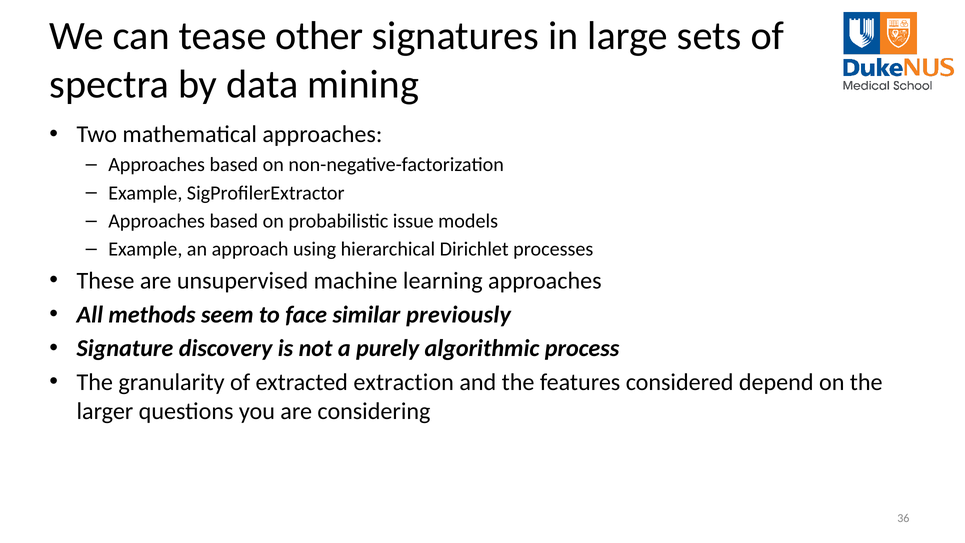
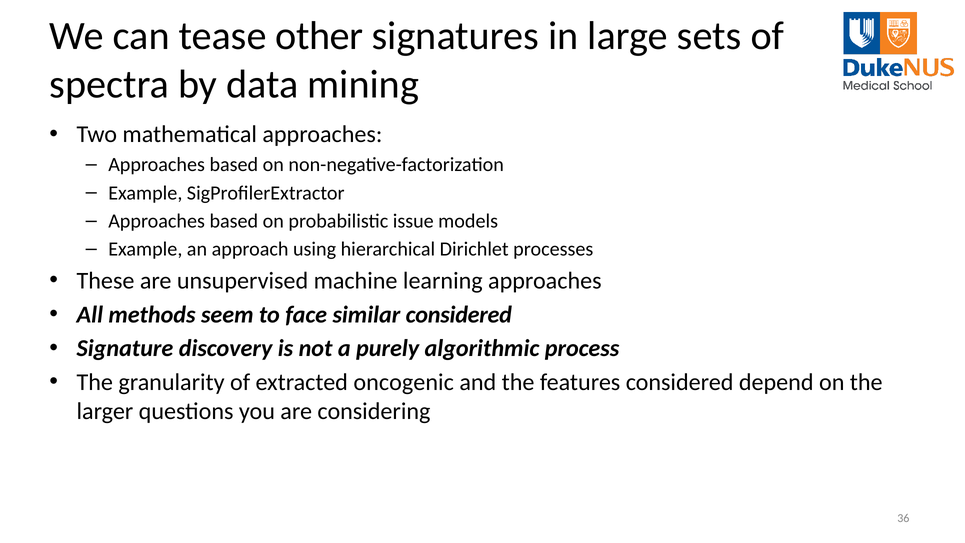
similar previously: previously -> considered (459, 315)
extraction: extraction -> oncogenic (404, 382)
